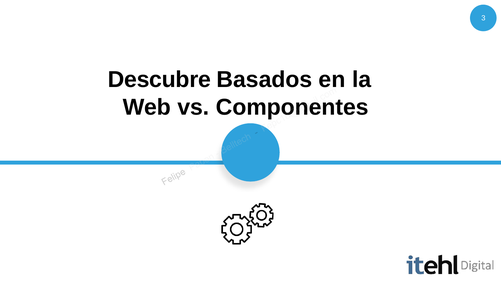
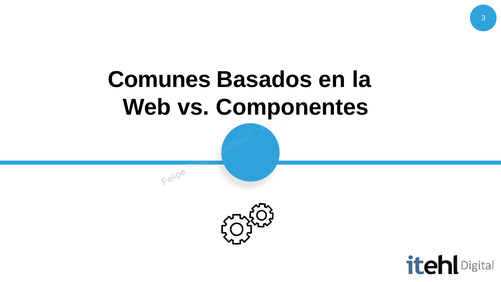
Descubre: Descubre -> Comunes (159, 80)
